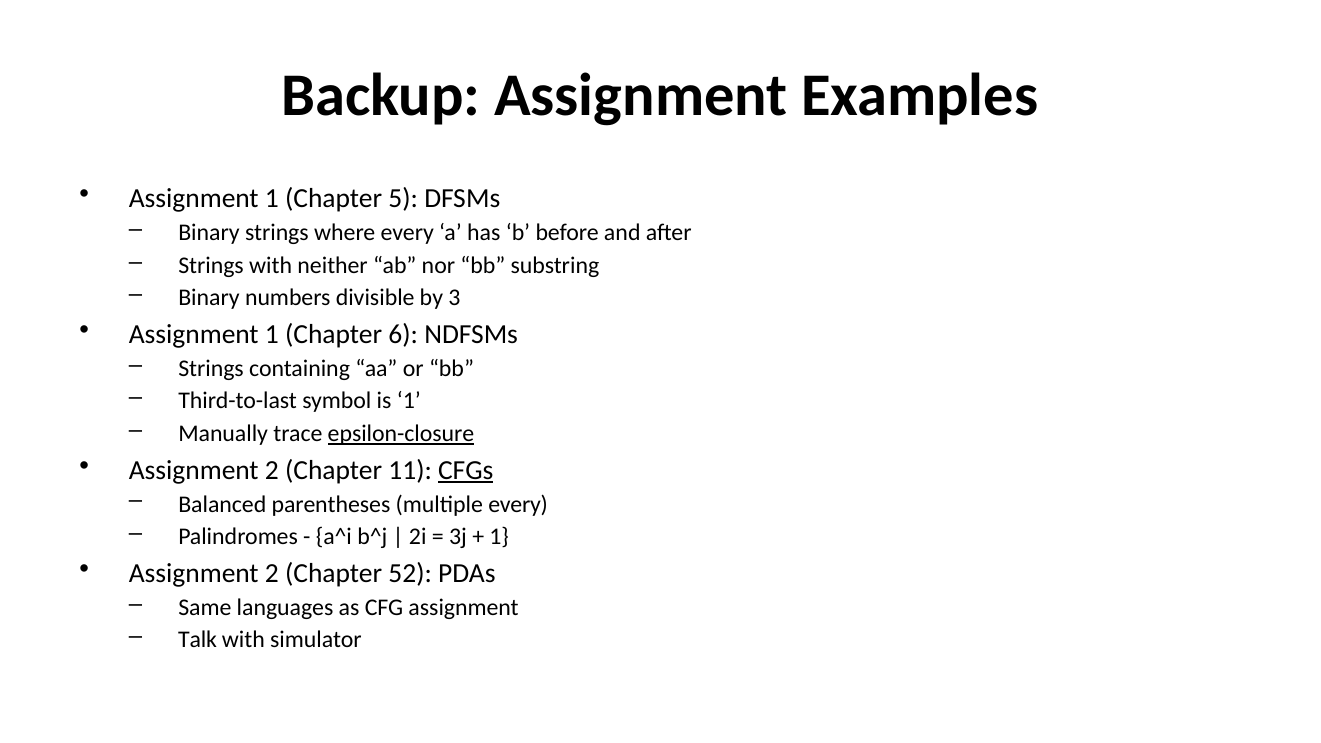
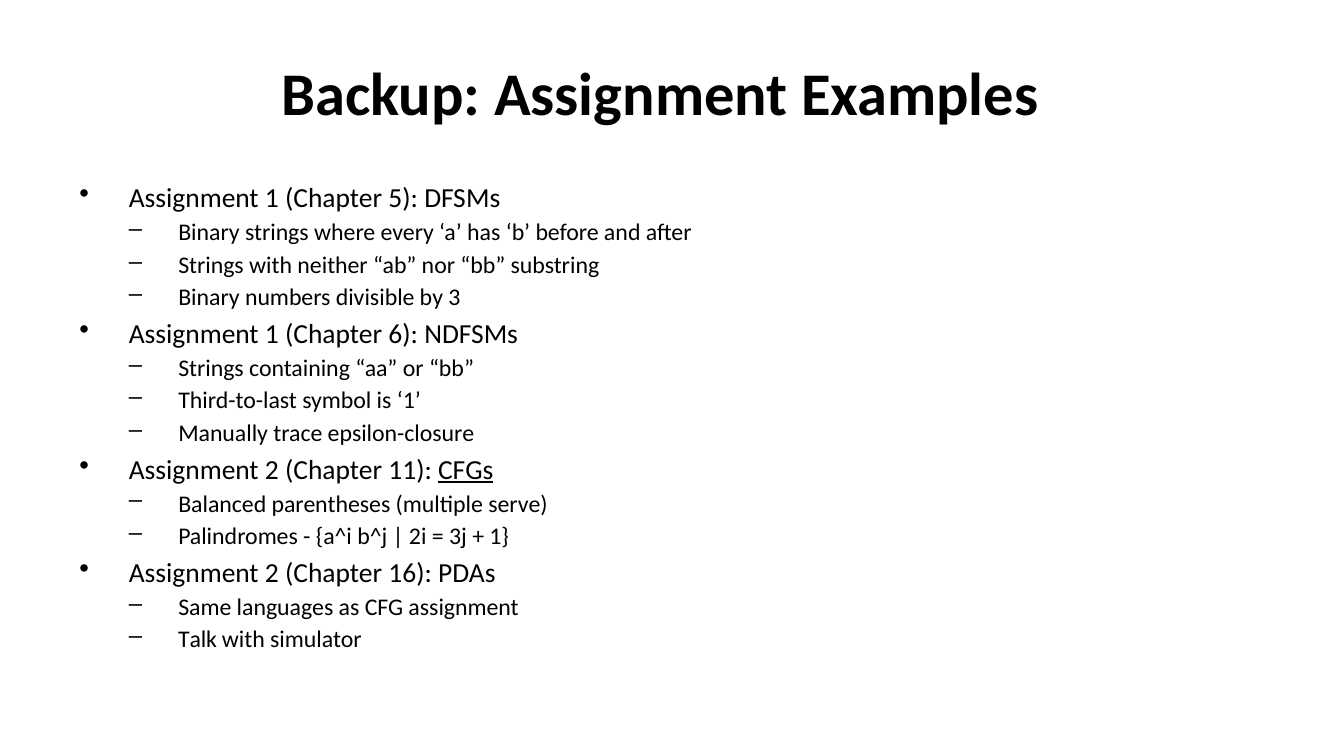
epsilon-closure underline: present -> none (401, 434)
multiple every: every -> serve (518, 504)
52: 52 -> 16 (410, 573)
